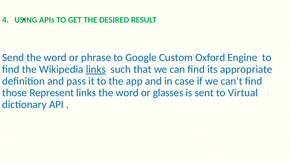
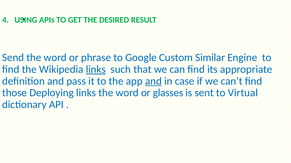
Oxford: Oxford -> Similar (210, 58)
and underline: none -> present (153, 81)
Represent: Represent -> Deploying (52, 93)
